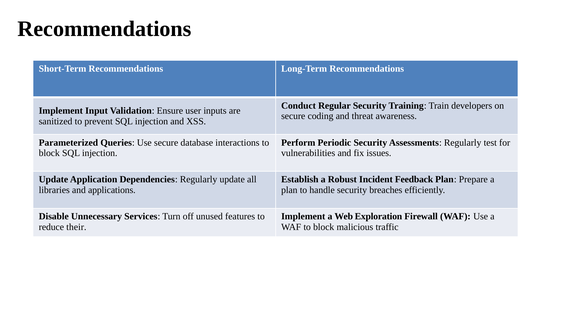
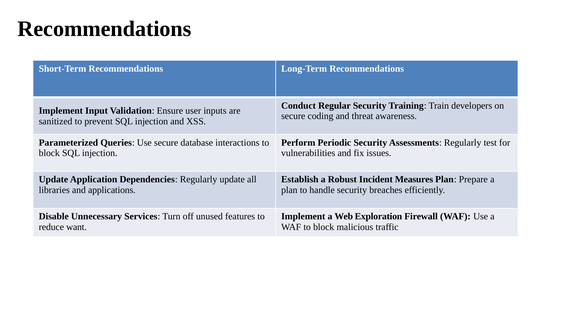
Feedback: Feedback -> Measures (414, 179)
their: their -> want (76, 227)
